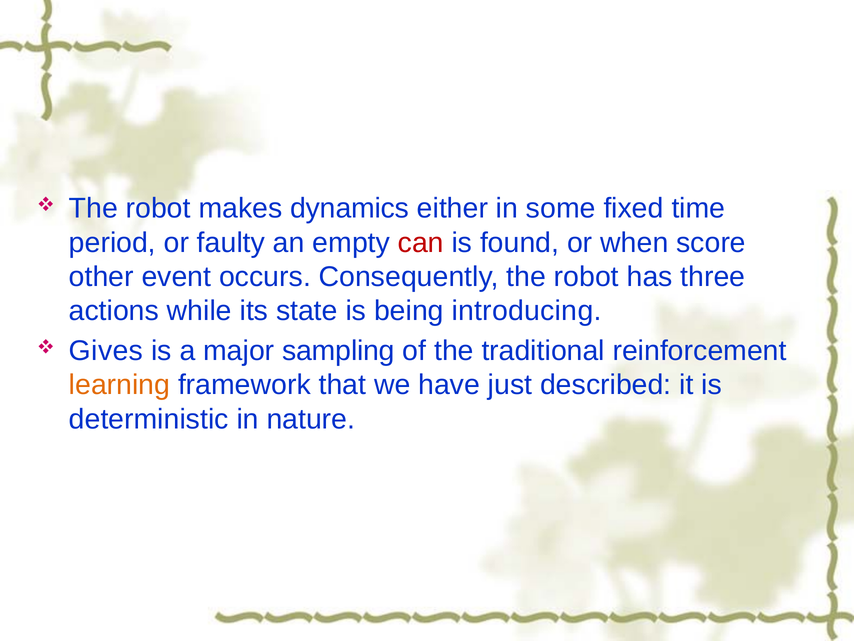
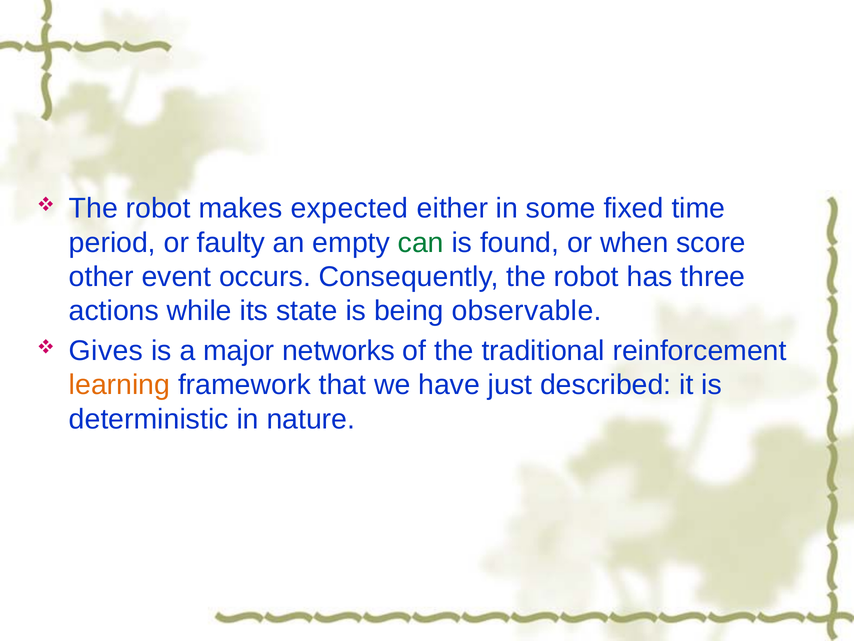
dynamics: dynamics -> expected (350, 208)
can colour: red -> green (421, 242)
introducing: introducing -> observable (527, 311)
sampling: sampling -> networks (339, 351)
